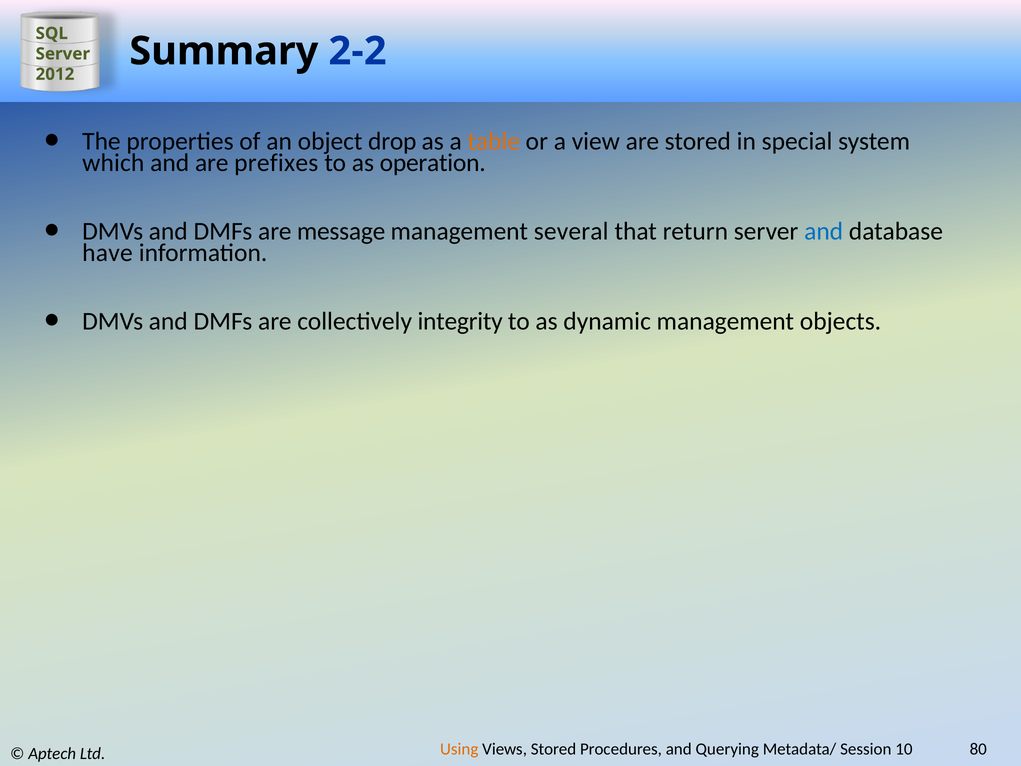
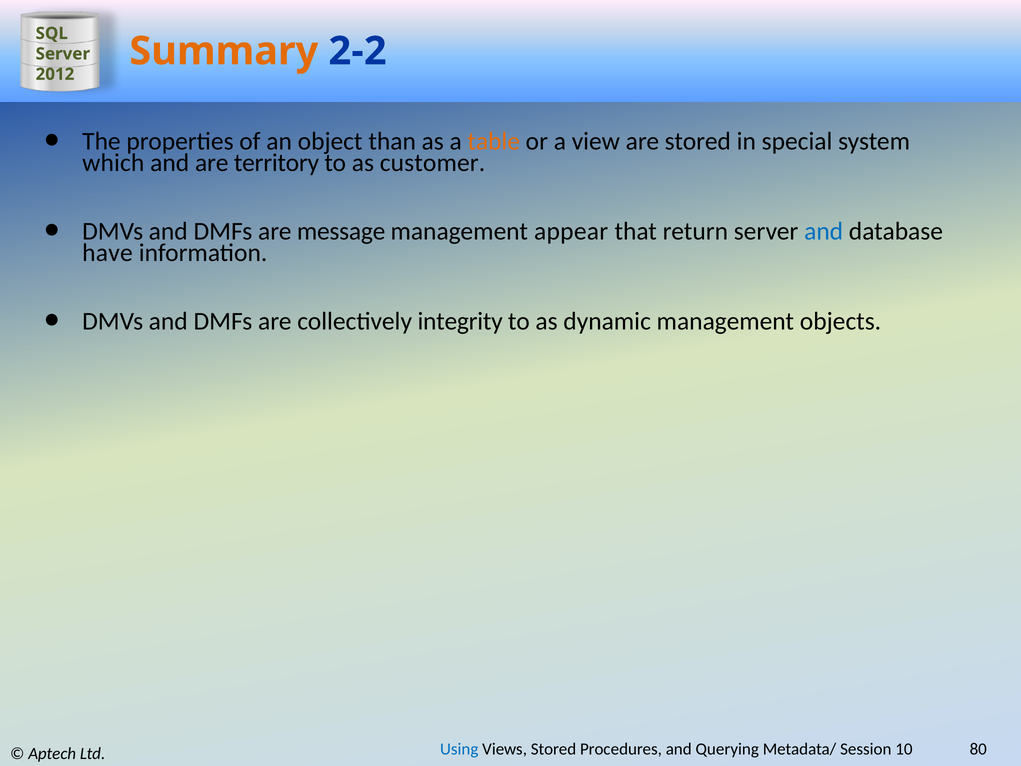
Summary colour: black -> orange (224, 51)
drop: drop -> than (392, 141)
prefixes: prefixes -> territory (277, 163)
operation: operation -> customer (433, 163)
several: several -> appear (571, 231)
Using colour: orange -> blue (459, 749)
